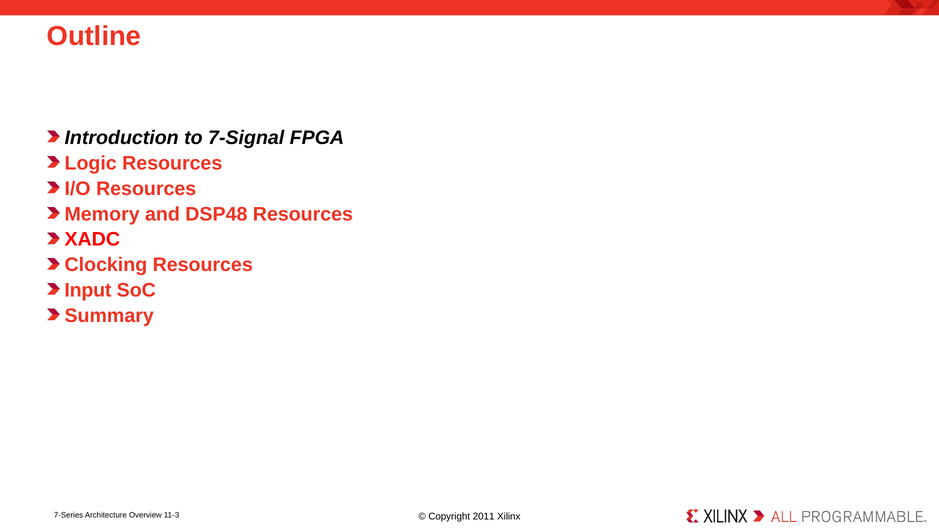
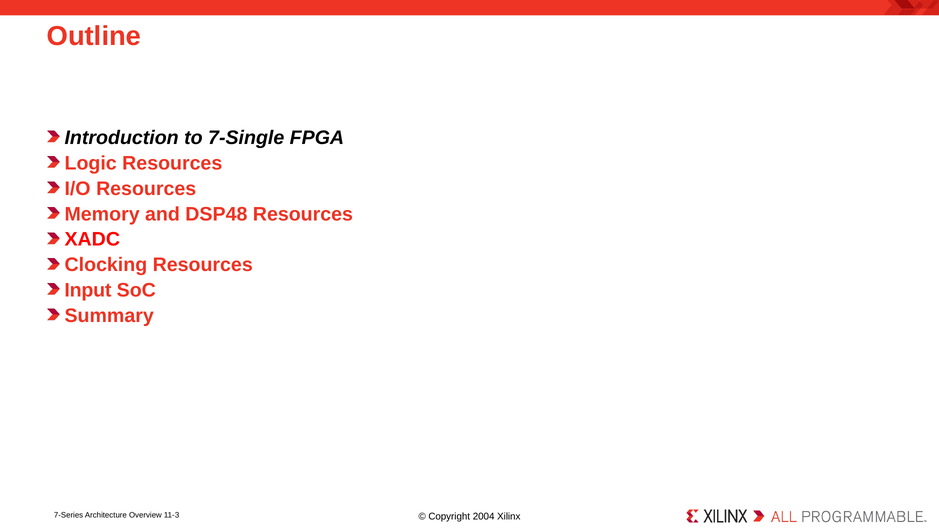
7-Signal: 7-Signal -> 7-Single (246, 138)
2011: 2011 -> 2004 (484, 517)
